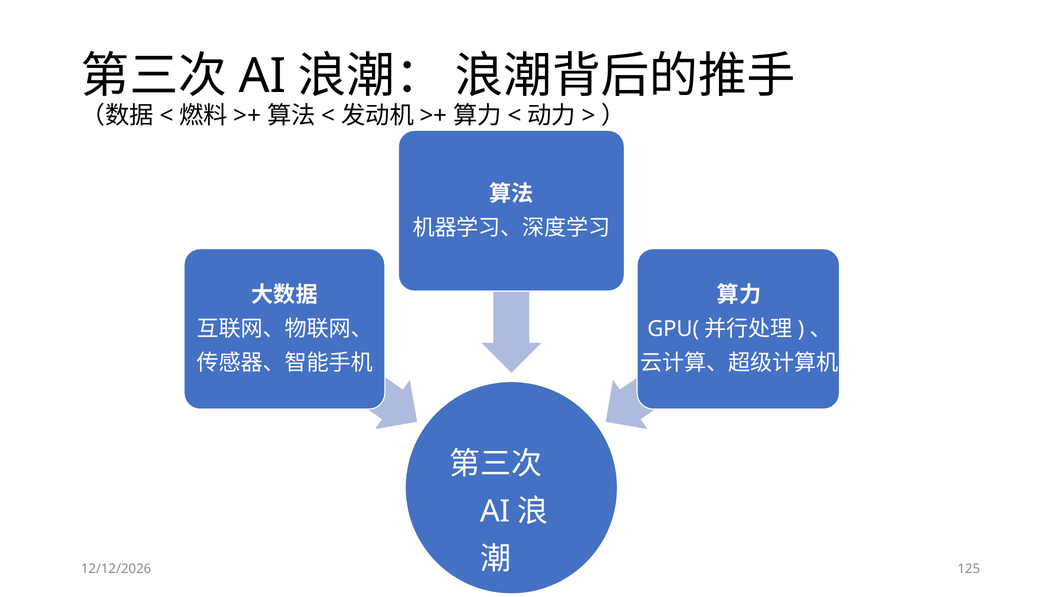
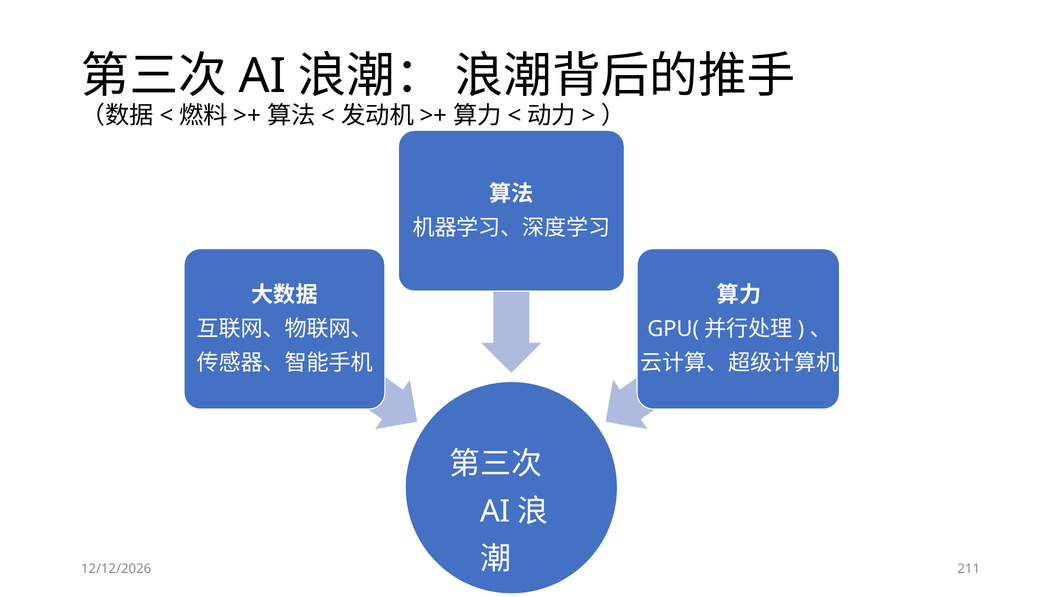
125: 125 -> 211 (969, 569)
